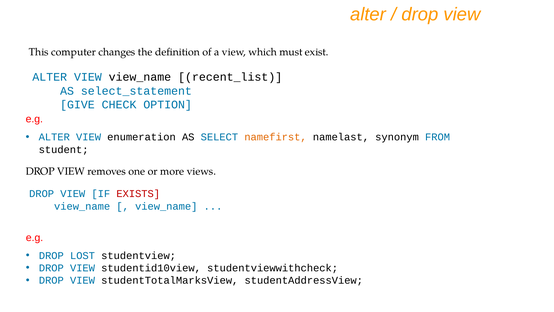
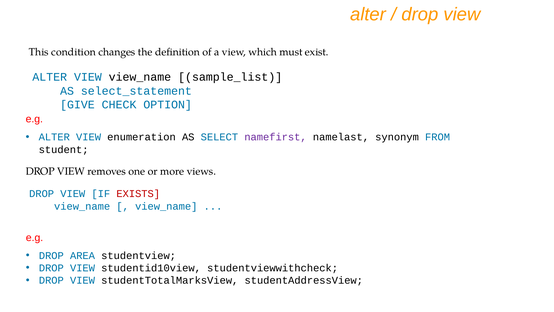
computer: computer -> condition (74, 52)
recent_list: recent_list -> sample_list (230, 77)
namefirst colour: orange -> purple (276, 137)
LOST: LOST -> AREA (82, 255)
